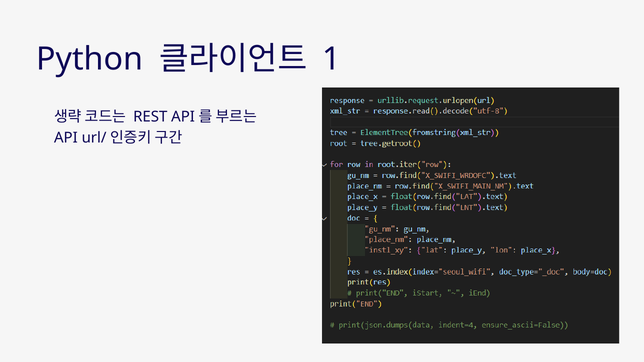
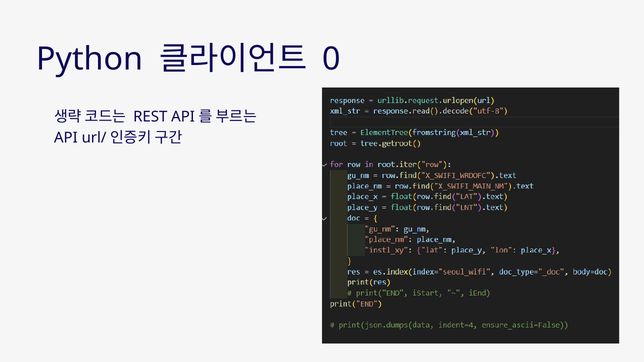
1: 1 -> 0 (331, 59)
